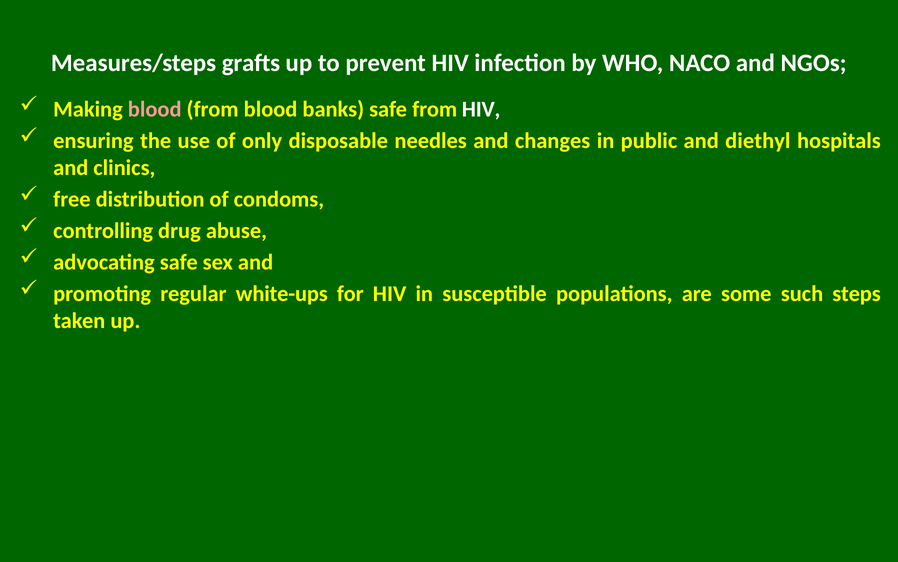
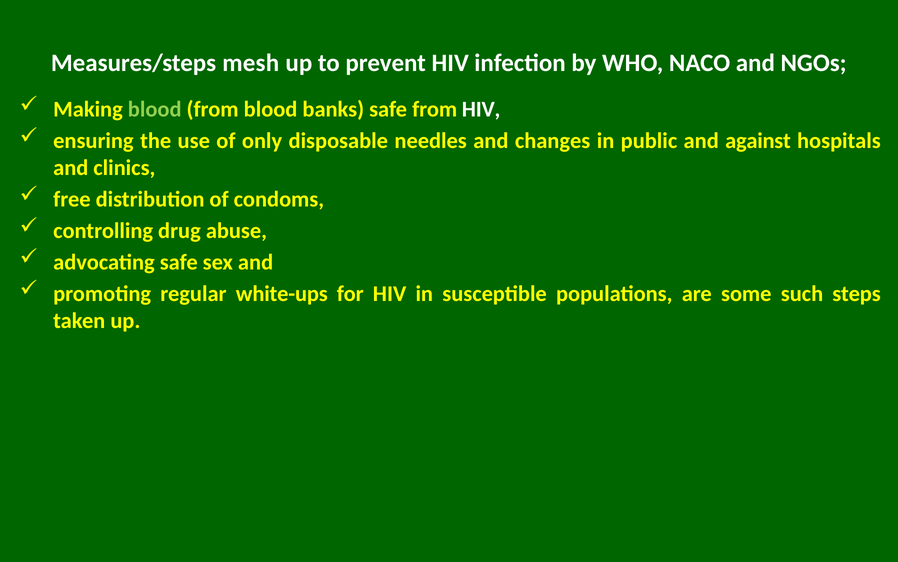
grafts: grafts -> mesh (251, 63)
blood colour: pink -> light green (155, 109)
diethyl: diethyl -> against (758, 141)
